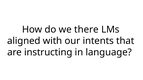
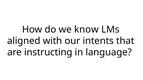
there: there -> know (86, 30)
